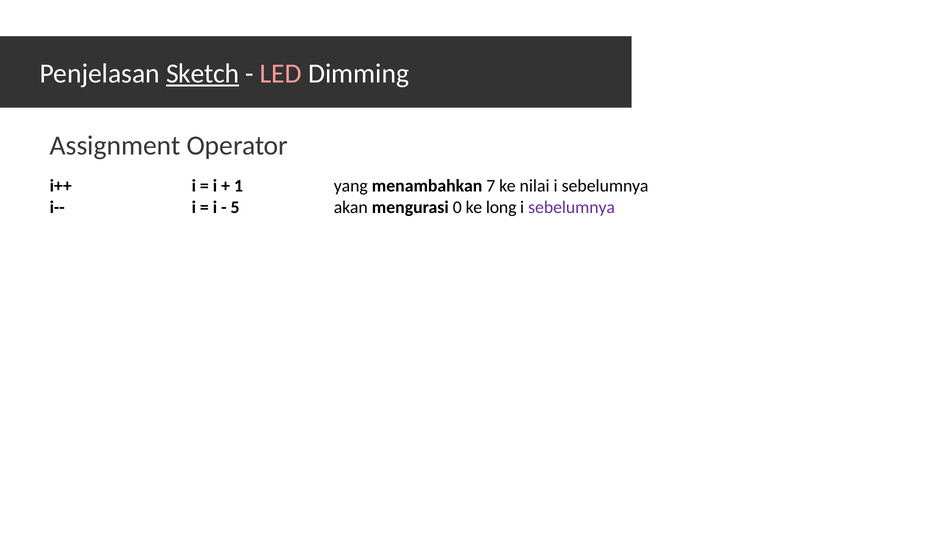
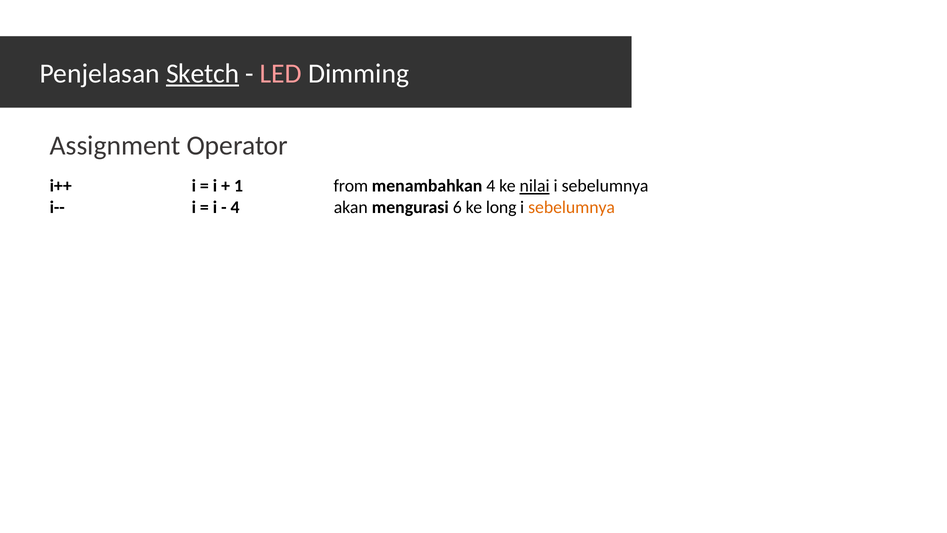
yang: yang -> from (351, 186)
menambahkan 7: 7 -> 4 (491, 186)
nilai underline: none -> present (535, 186)
5: 5 -> 4 (235, 207)
0: 0 -> 6 (457, 207)
sebelumnya colour: purple -> orange (572, 207)
